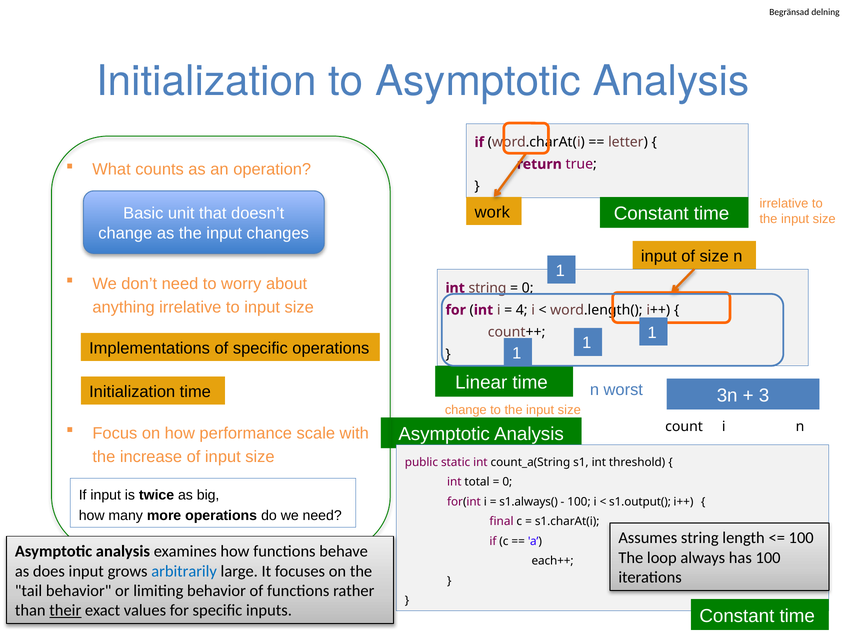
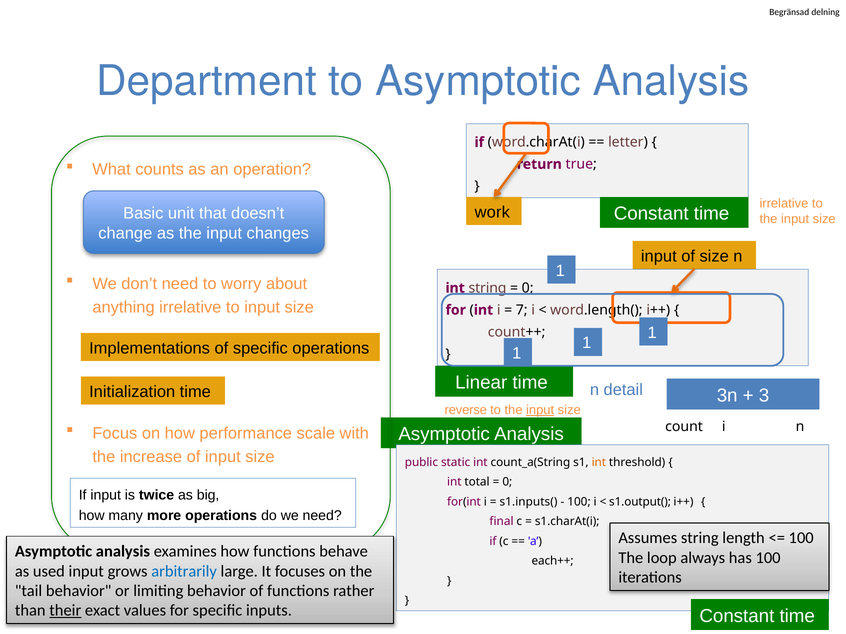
Initialization: Initialization -> Department (206, 81)
4: 4 -> 7 (522, 310)
worst: worst -> detail (623, 390)
change: change -> reverse (466, 410)
input underline: none -> present (540, 410)
int colour: black -> orange (599, 463)
s1.always(: s1.always( -> s1.inputs( (528, 502)
does: does -> used (49, 572)
